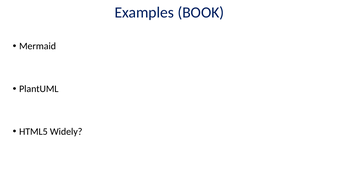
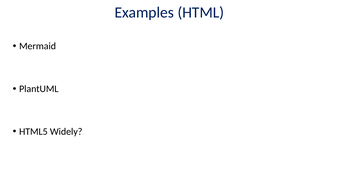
BOOK: BOOK -> HTML (201, 12)
